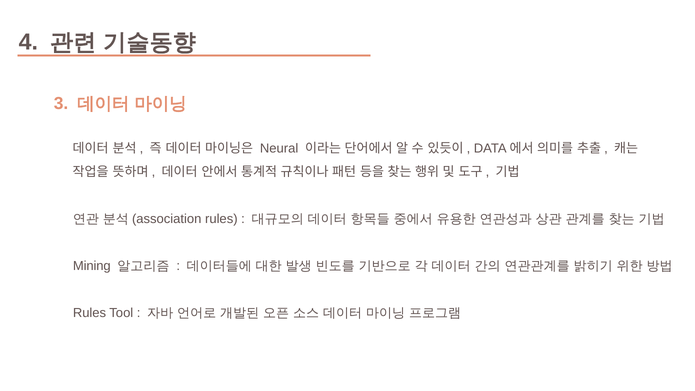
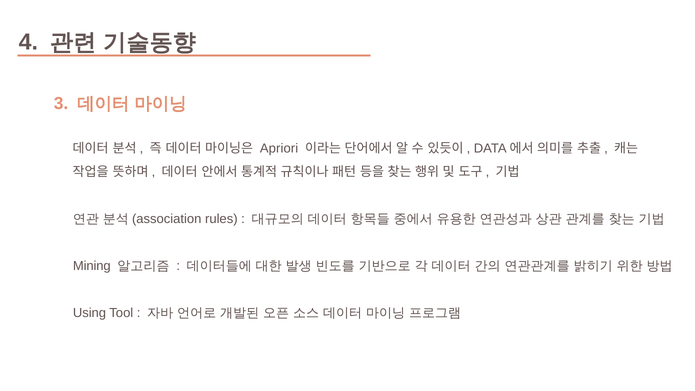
Neural: Neural -> Apriori (279, 149)
Rules: Rules -> Using (89, 313)
